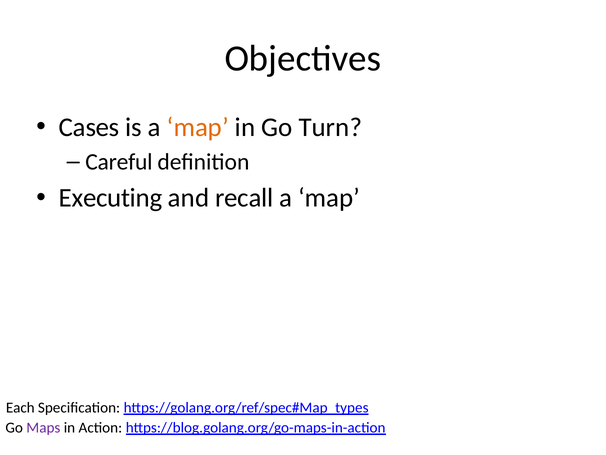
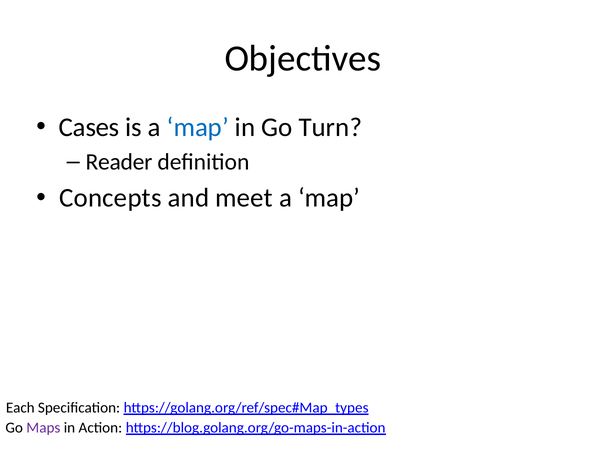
map colour: orange -> blue (198, 127)
Careful: Careful -> Reader (119, 162)
Executing: Executing -> Concepts (110, 198)
recall: recall -> meet (244, 198)
